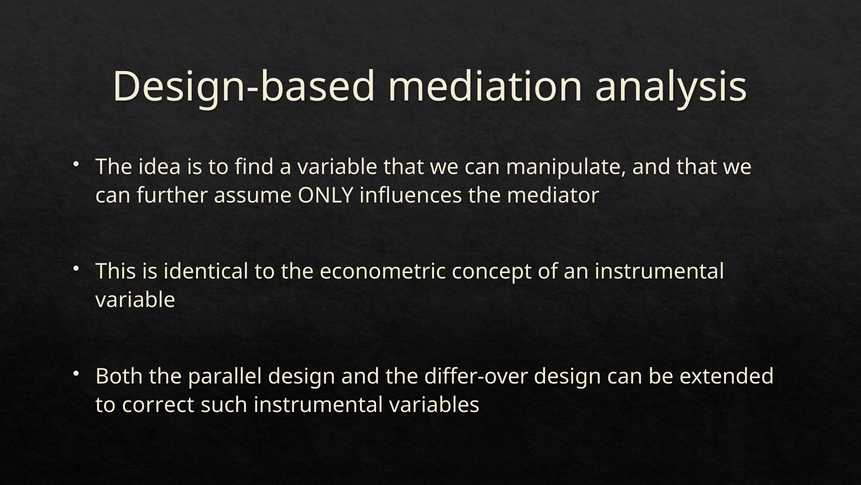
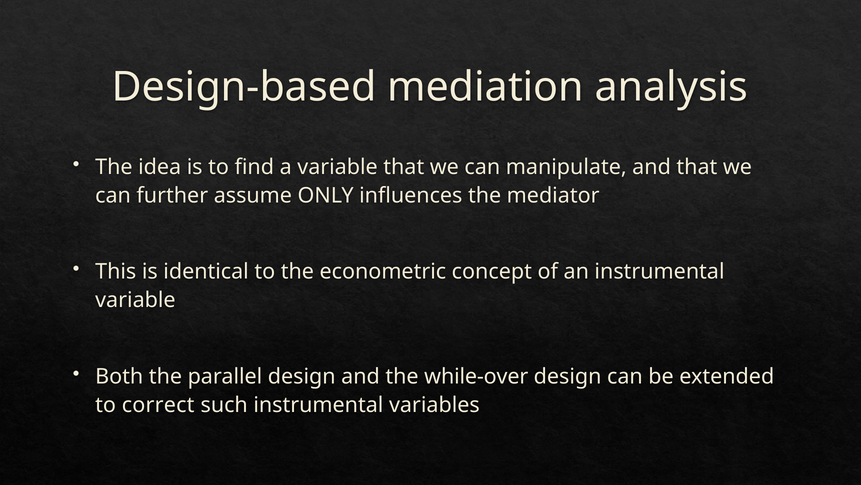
differ-over: differ-over -> while-over (476, 376)
